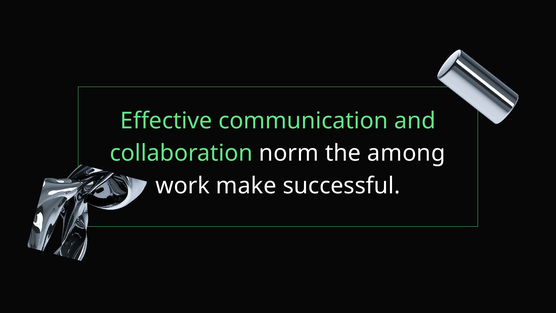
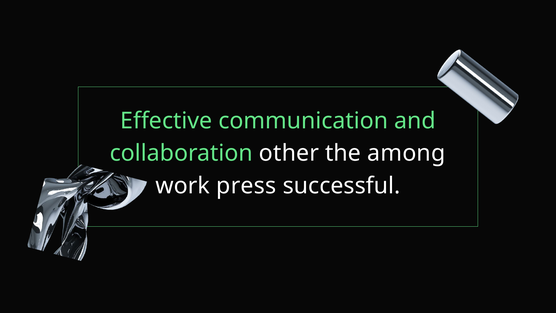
norm: norm -> other (289, 153)
make: make -> press (246, 186)
